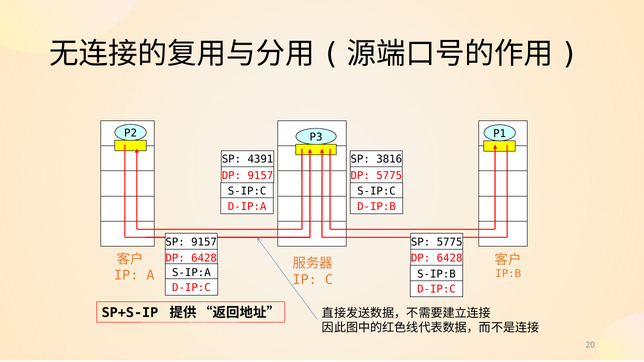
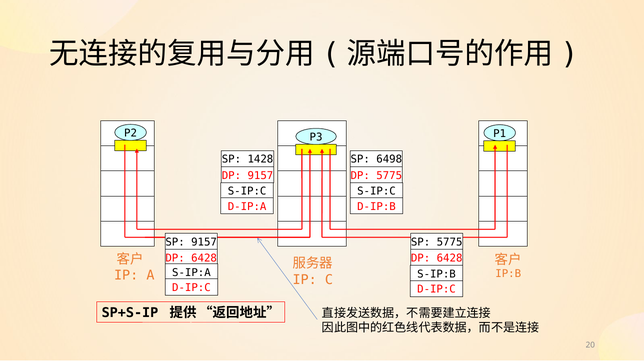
4391: 4391 -> 1428 (260, 159)
3816: 3816 -> 6498 (389, 159)
